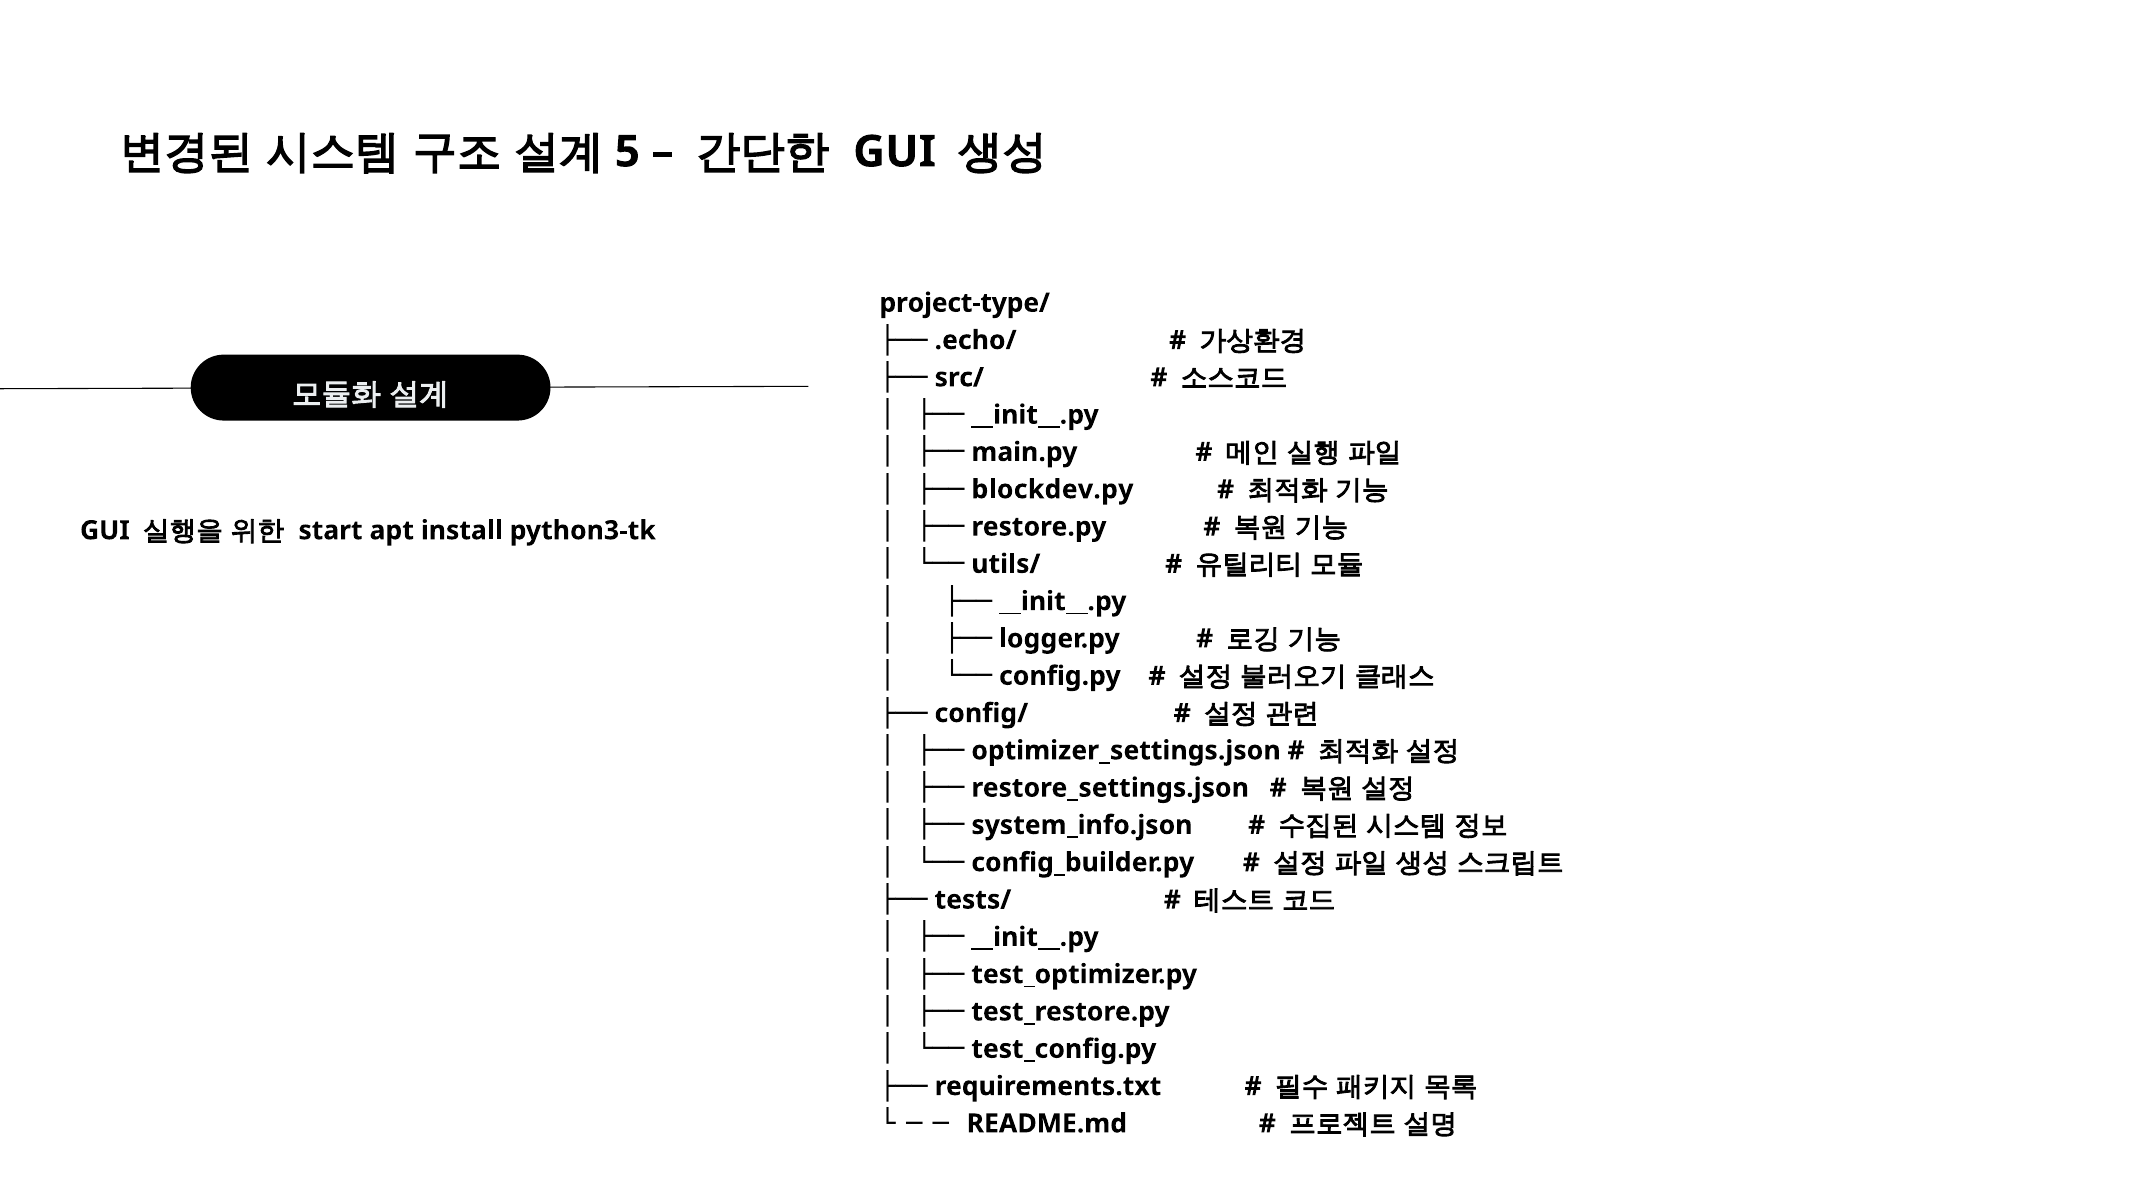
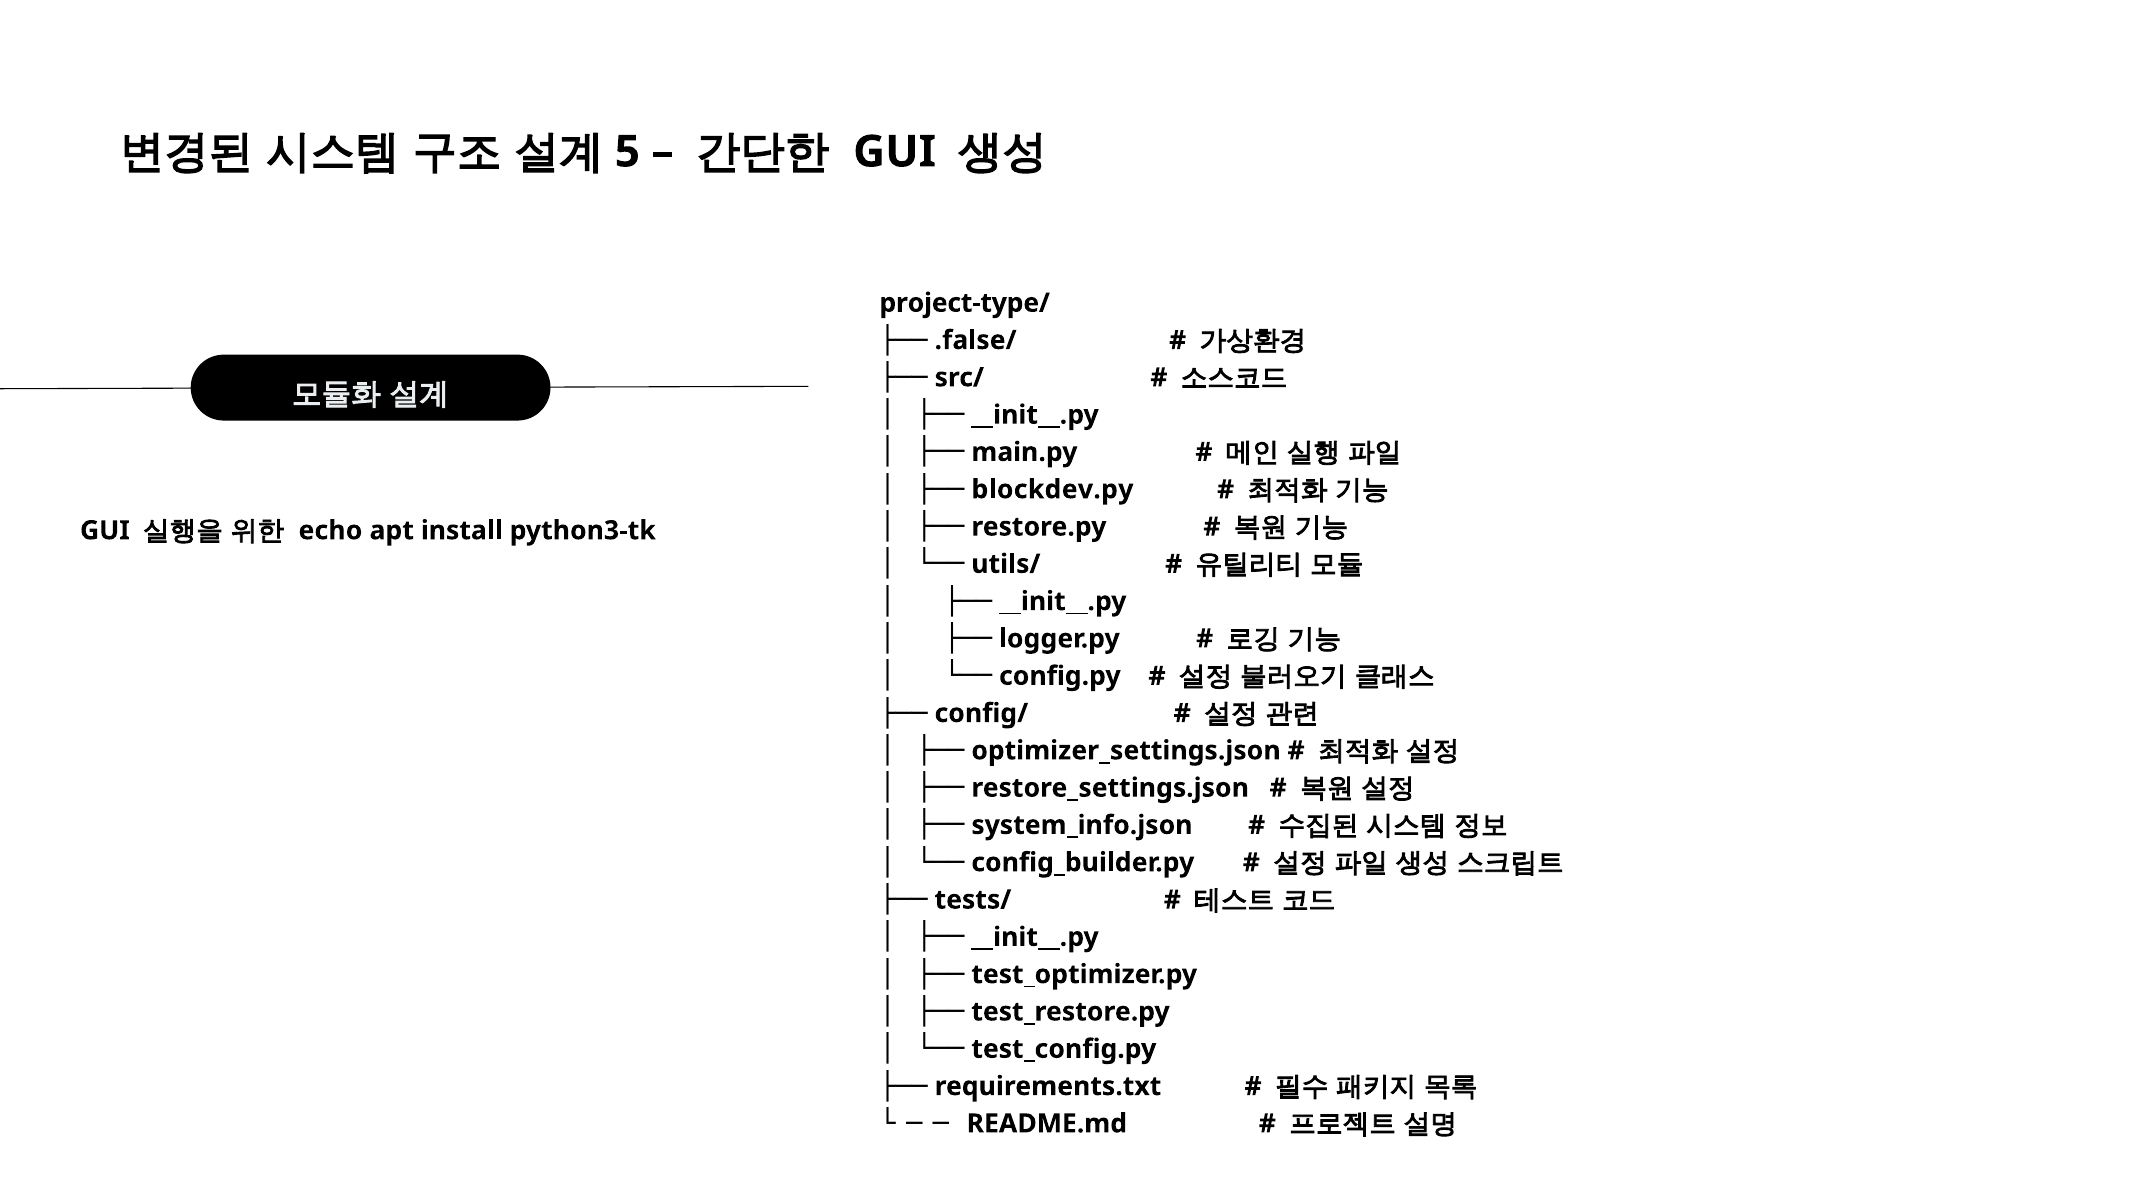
.echo/: .echo/ -> .false/ (976, 340)
start: start -> echo (330, 531)
